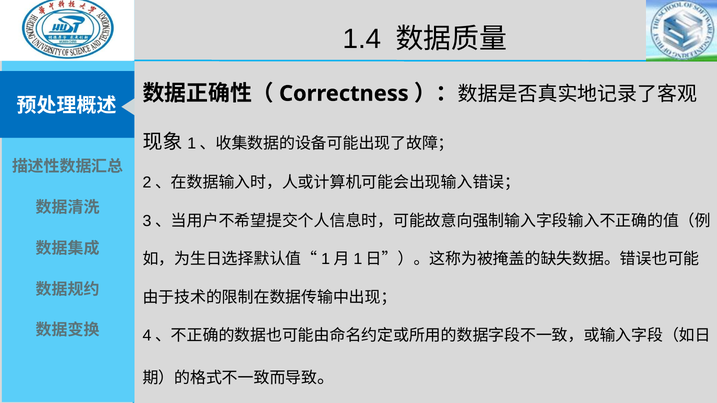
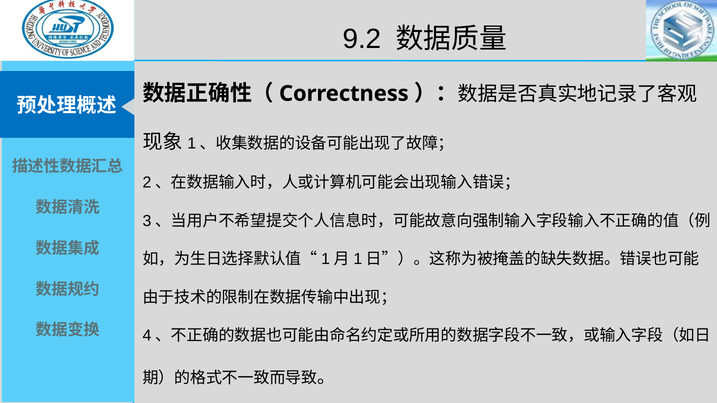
1.4: 1.4 -> 9.2 (362, 39)
